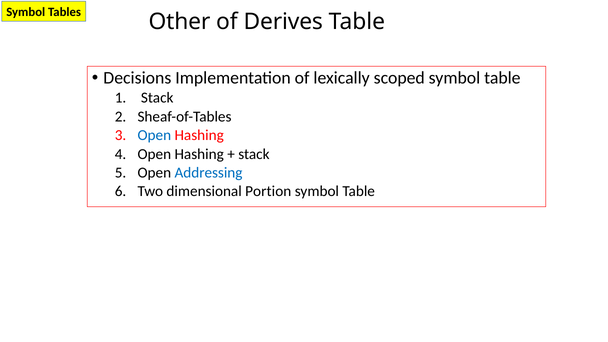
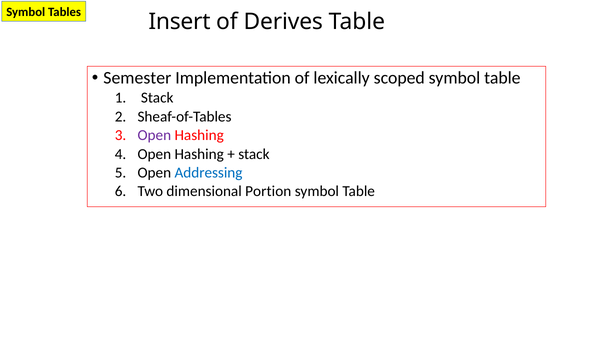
Other: Other -> Insert (179, 22)
Decisions: Decisions -> Semester (137, 78)
Open colour: blue -> purple (154, 135)
